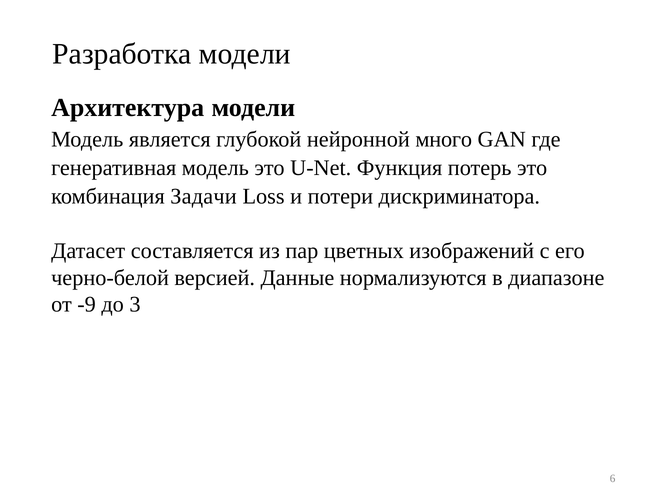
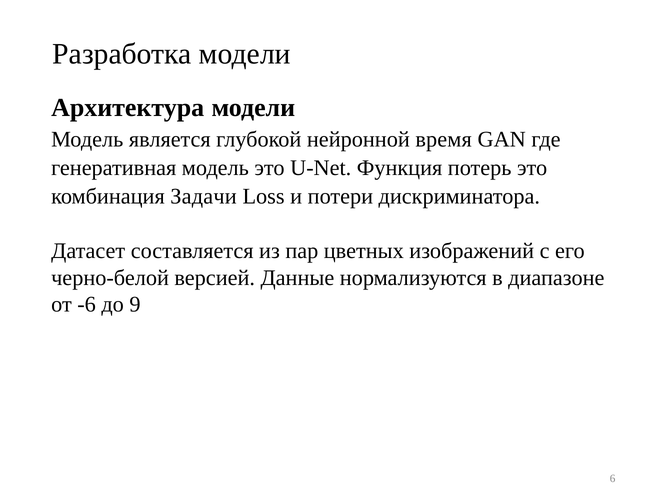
много: много -> время (444, 139)
-9: -9 -> -6 (87, 304)
3: 3 -> 9 (135, 304)
